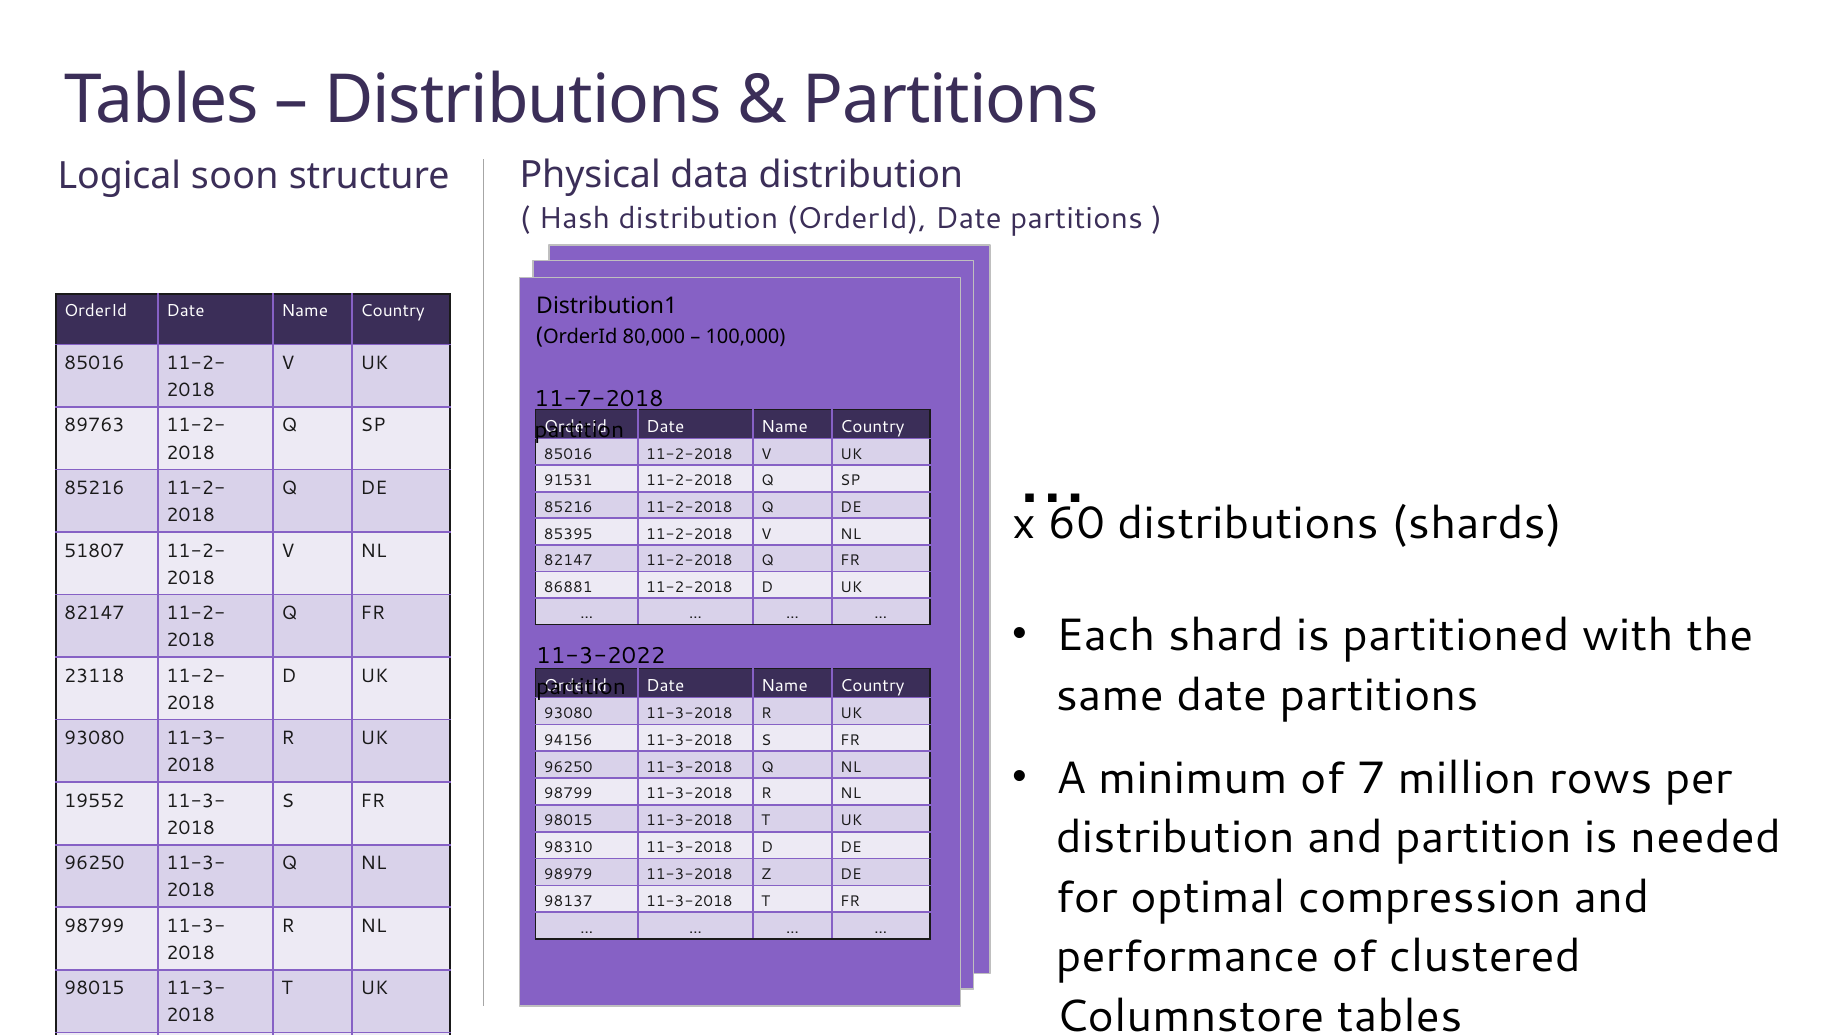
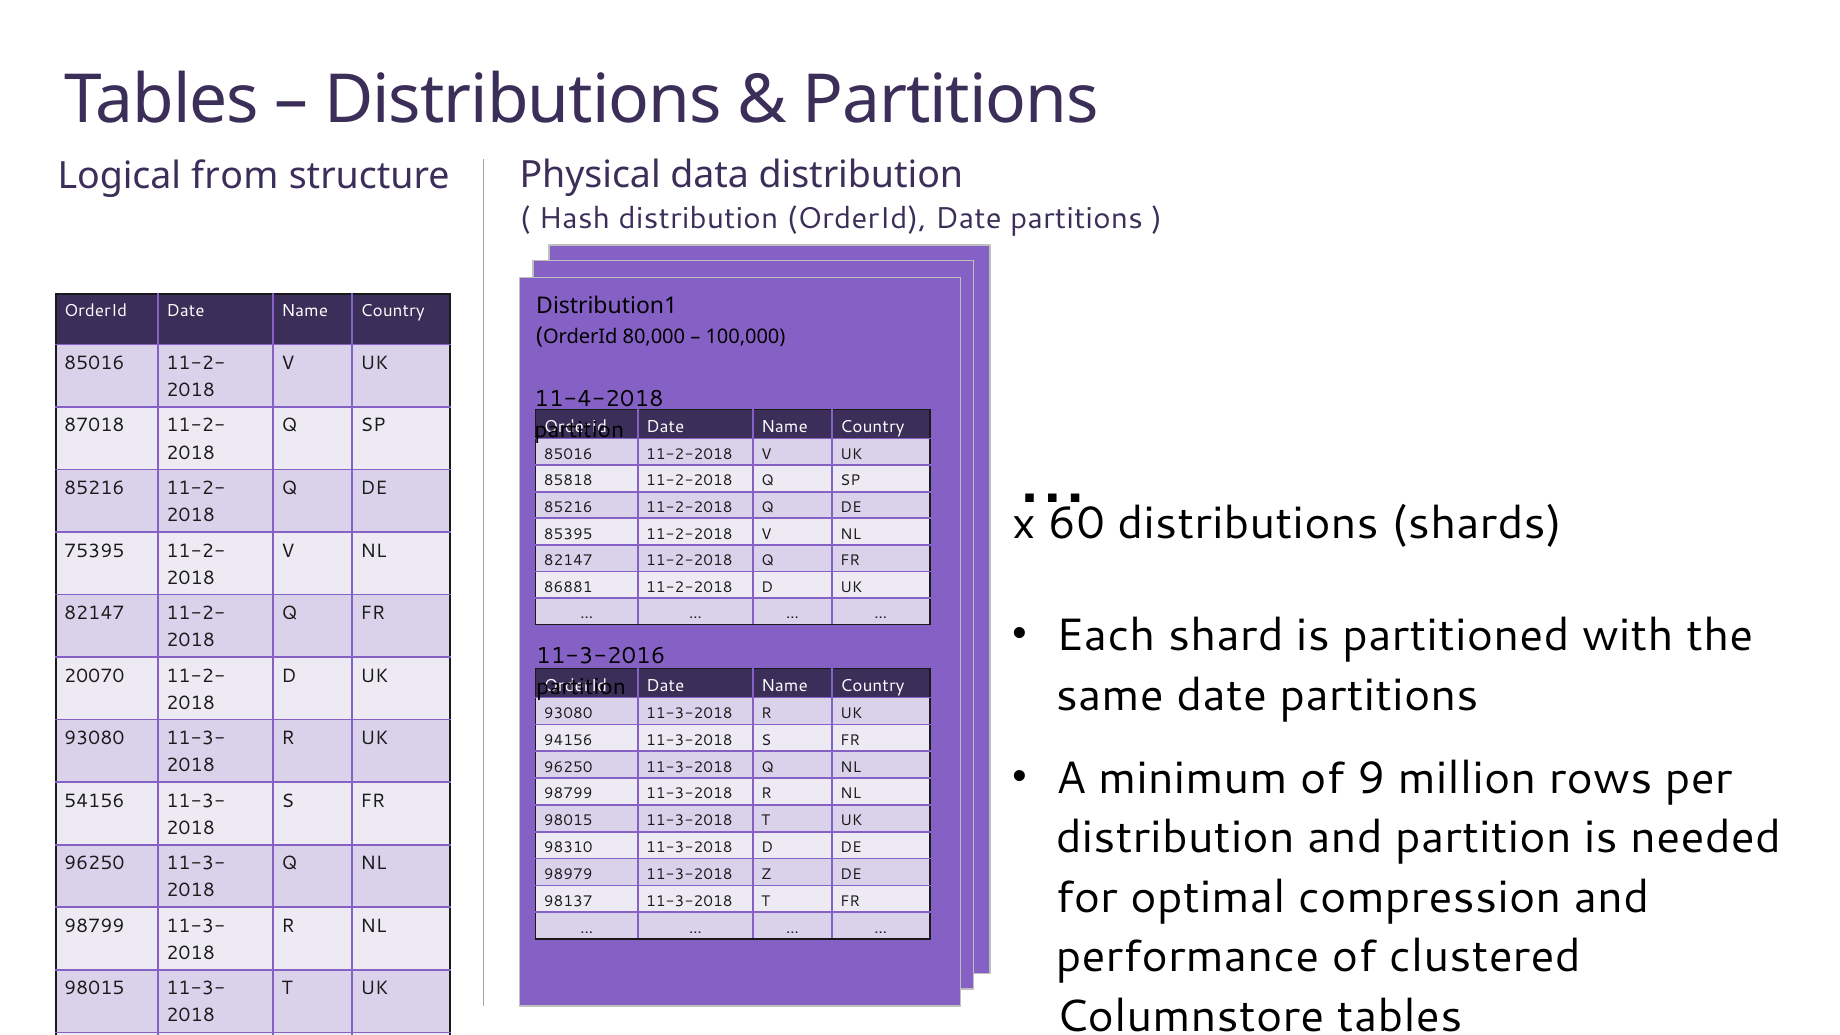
soon: soon -> from (235, 176)
11-7-2018: 11-7-2018 -> 11-4-2018 (599, 399)
89763: 89763 -> 87018 (94, 426)
91531: 91531 -> 85818 (568, 481)
51807: 51807 -> 75395 (94, 551)
11-3-2022: 11-3-2022 -> 11-3-2016 (601, 656)
23118: 23118 -> 20070 (94, 676)
7: 7 -> 9 (1371, 778)
19552: 19552 -> 54156 (94, 801)
